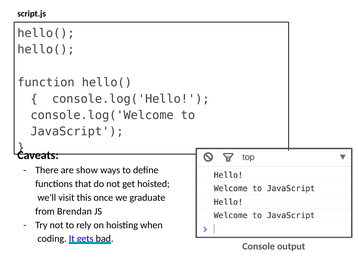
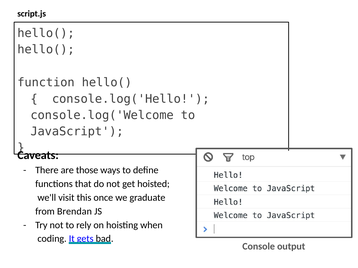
show: show -> those (87, 170)
